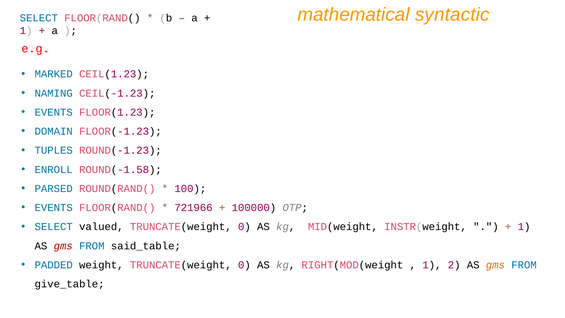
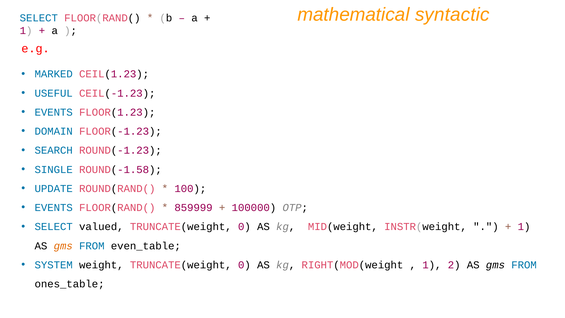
NAMING: NAMING -> USEFUL (54, 93)
TUPLES: TUPLES -> SEARCH (54, 150)
ENROLL: ENROLL -> SINGLE (54, 169)
PARSED: PARSED -> UPDATE (54, 188)
721966: 721966 -> 859999 (194, 208)
gms colour: red -> orange (63, 246)
said_table: said_table -> even_table (146, 246)
PADDED: PADDED -> SYSTEM (54, 265)
gms colour: orange -> black (495, 265)
give_table: give_table -> ones_table (70, 284)
